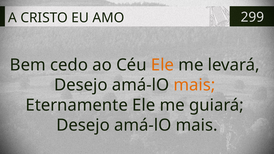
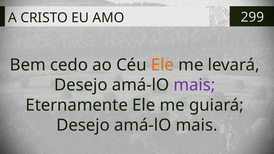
mais colour: orange -> purple (194, 85)
